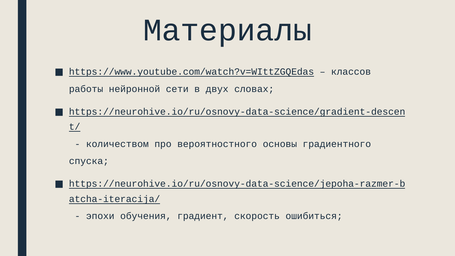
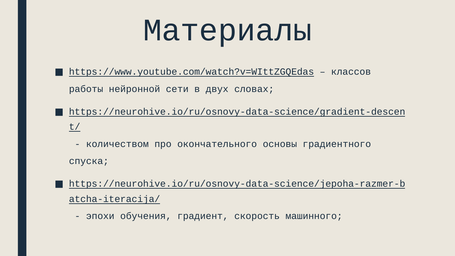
вероятностного: вероятностного -> окончательного (217, 144)
ошибиться: ошибиться -> машинного (314, 216)
